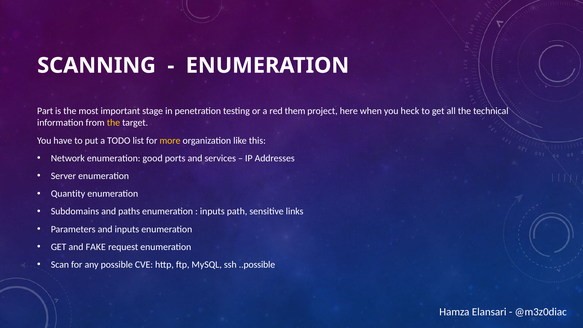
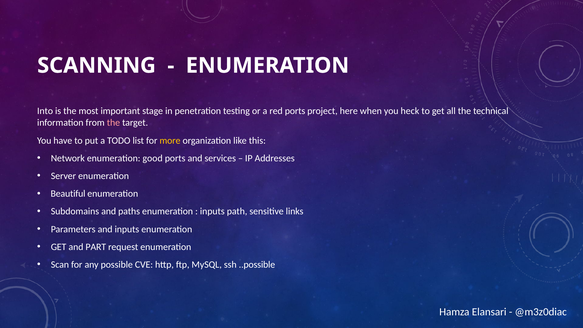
Part: Part -> Into (45, 111)
red them: them -> ports (295, 111)
the colour: yellow -> pink (113, 123)
Quantity: Quantity -> Beautiful (68, 194)
FAKE: FAKE -> PART (96, 247)
